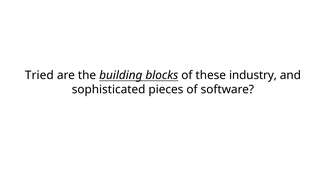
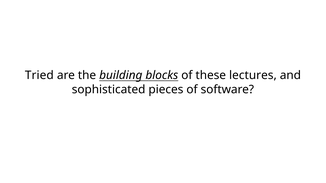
industry: industry -> lectures (253, 76)
